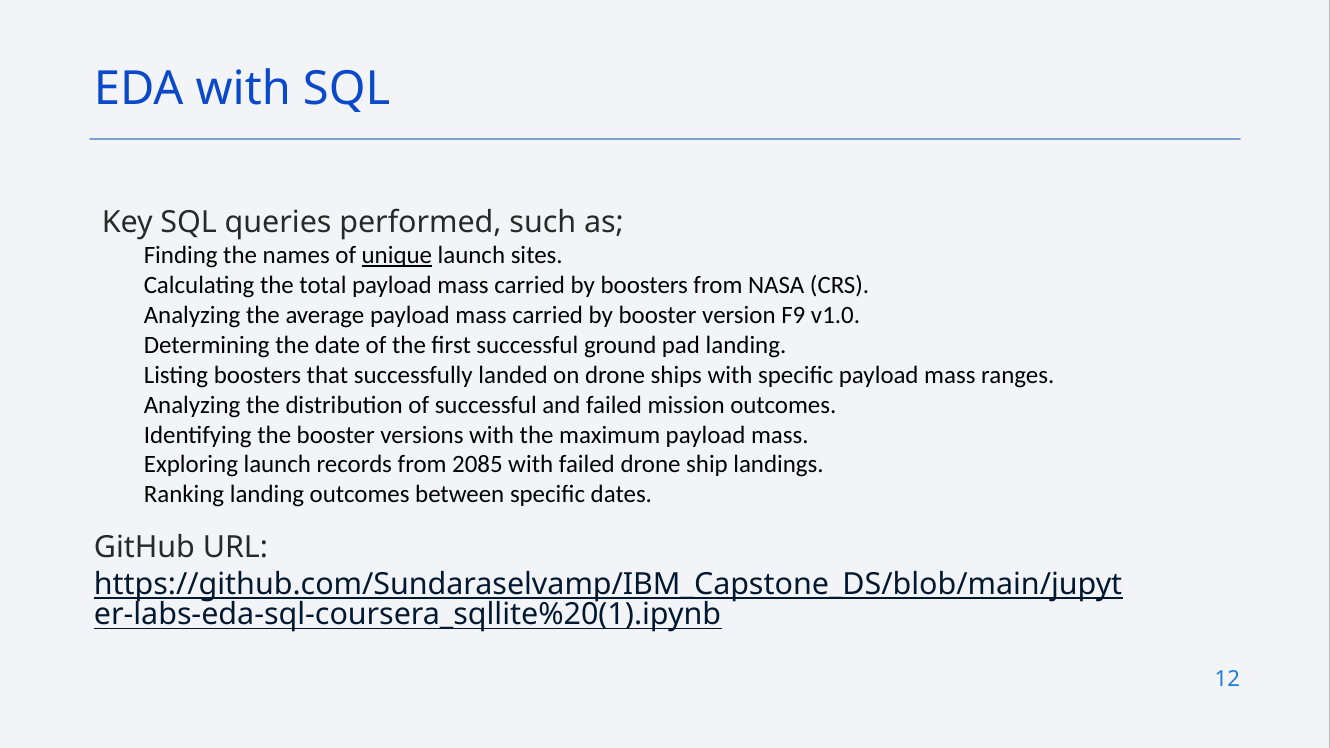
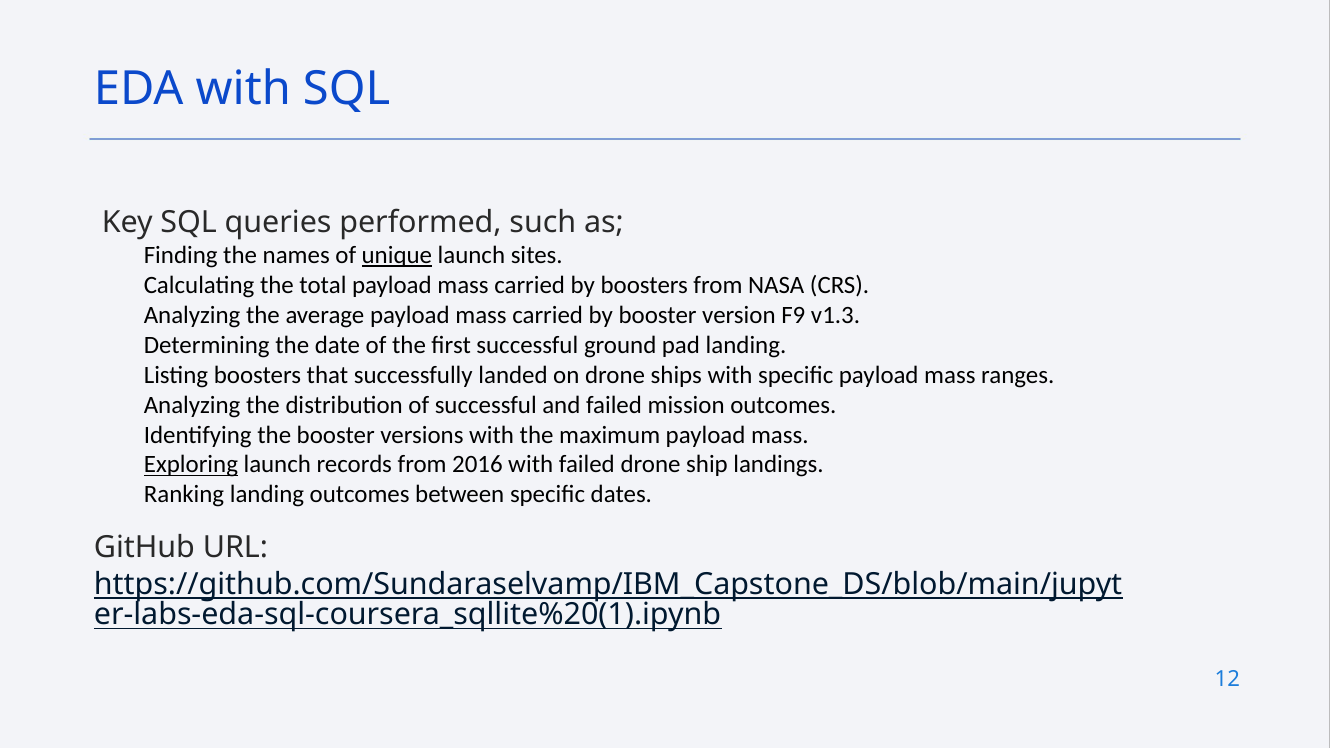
v1.0: v1.0 -> v1.3 (836, 315)
Exploring underline: none -> present (191, 465)
2085: 2085 -> 2016 (477, 465)
